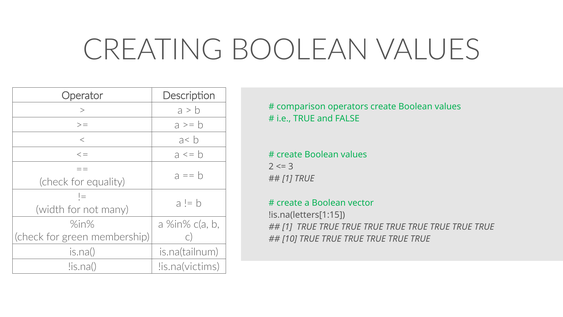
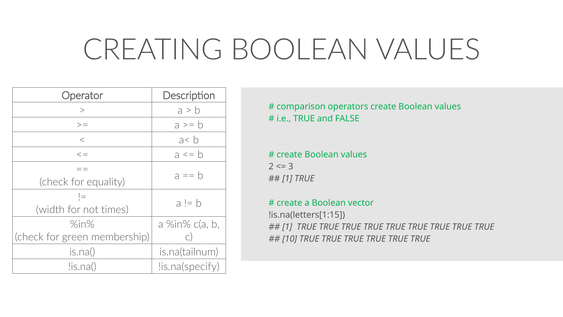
many: many -> times (115, 209)
!is.na(victims: !is.na(victims -> !is.na(specify (189, 266)
